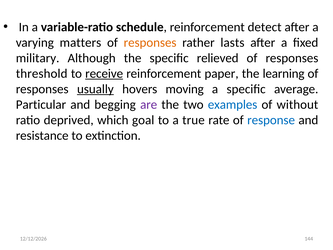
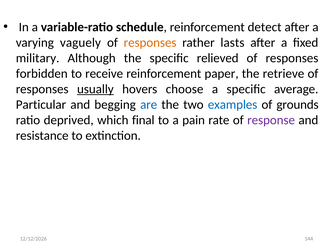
matters: matters -> vaguely (80, 42)
threshold: threshold -> forbidden (42, 73)
receive underline: present -> none (104, 73)
learning: learning -> retrieve (283, 73)
moving: moving -> choose (185, 89)
are colour: purple -> blue (149, 105)
without: without -> grounds (298, 105)
goal: goal -> final (143, 120)
true: true -> pain (194, 120)
response colour: blue -> purple (271, 120)
